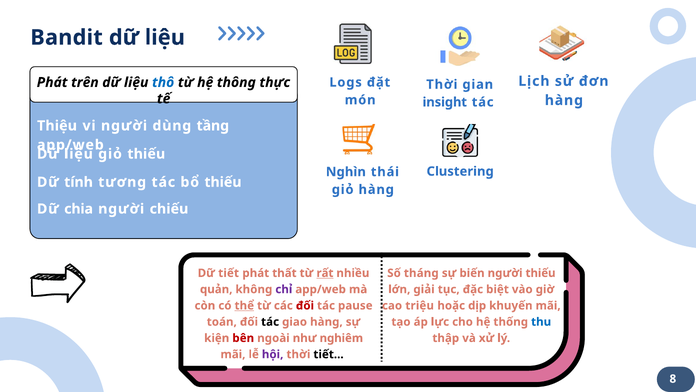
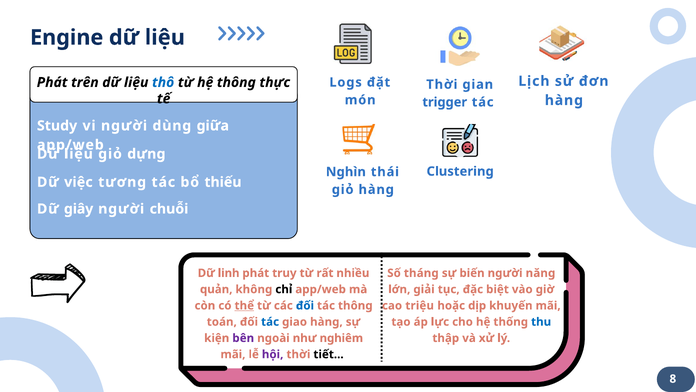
Bandit: Bandit -> Engine (67, 37)
insight: insight -> trigger (445, 102)
Thiệu: Thiệu -> Study (57, 126)
tầng: tầng -> giữa (213, 126)
giỏ thiếu: thiếu -> dựng (146, 154)
tính: tính -> việc (78, 182)
chia: chia -> giây (79, 209)
chiếu: chiếu -> chuỗi (169, 209)
Dữ tiết: tiết -> linh (229, 273)
thất: thất -> truy (284, 273)
rất underline: present -> none (325, 273)
người thiếu: thiếu -> năng (540, 273)
chỉ colour: purple -> black (284, 289)
đối colour: red -> blue (305, 305)
tác pause: pause -> thông (355, 305)
tác colour: black -> blue (270, 321)
bên colour: red -> purple (243, 338)
